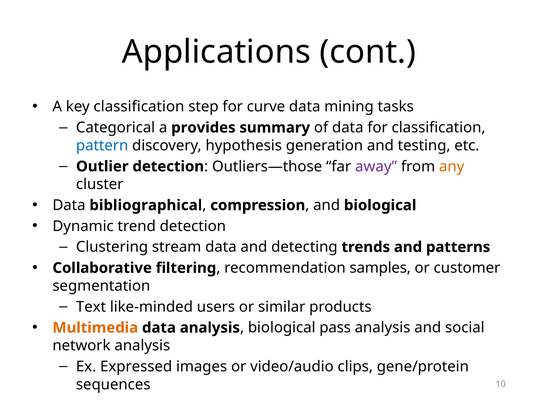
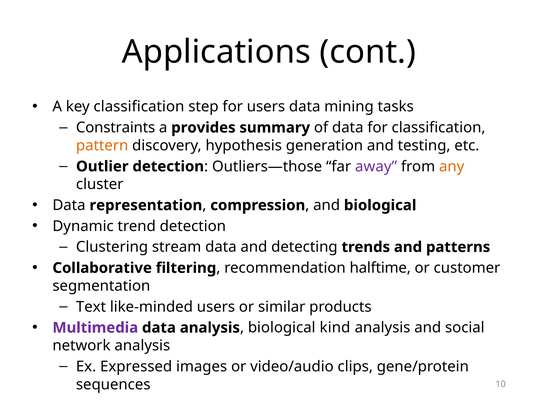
for curve: curve -> users (266, 107)
Categorical: Categorical -> Constraints (116, 128)
pattern colour: blue -> orange (102, 146)
bibliographical: bibliographical -> representation (146, 206)
samples: samples -> halftime (380, 268)
Multimedia colour: orange -> purple (95, 328)
pass: pass -> kind (335, 328)
